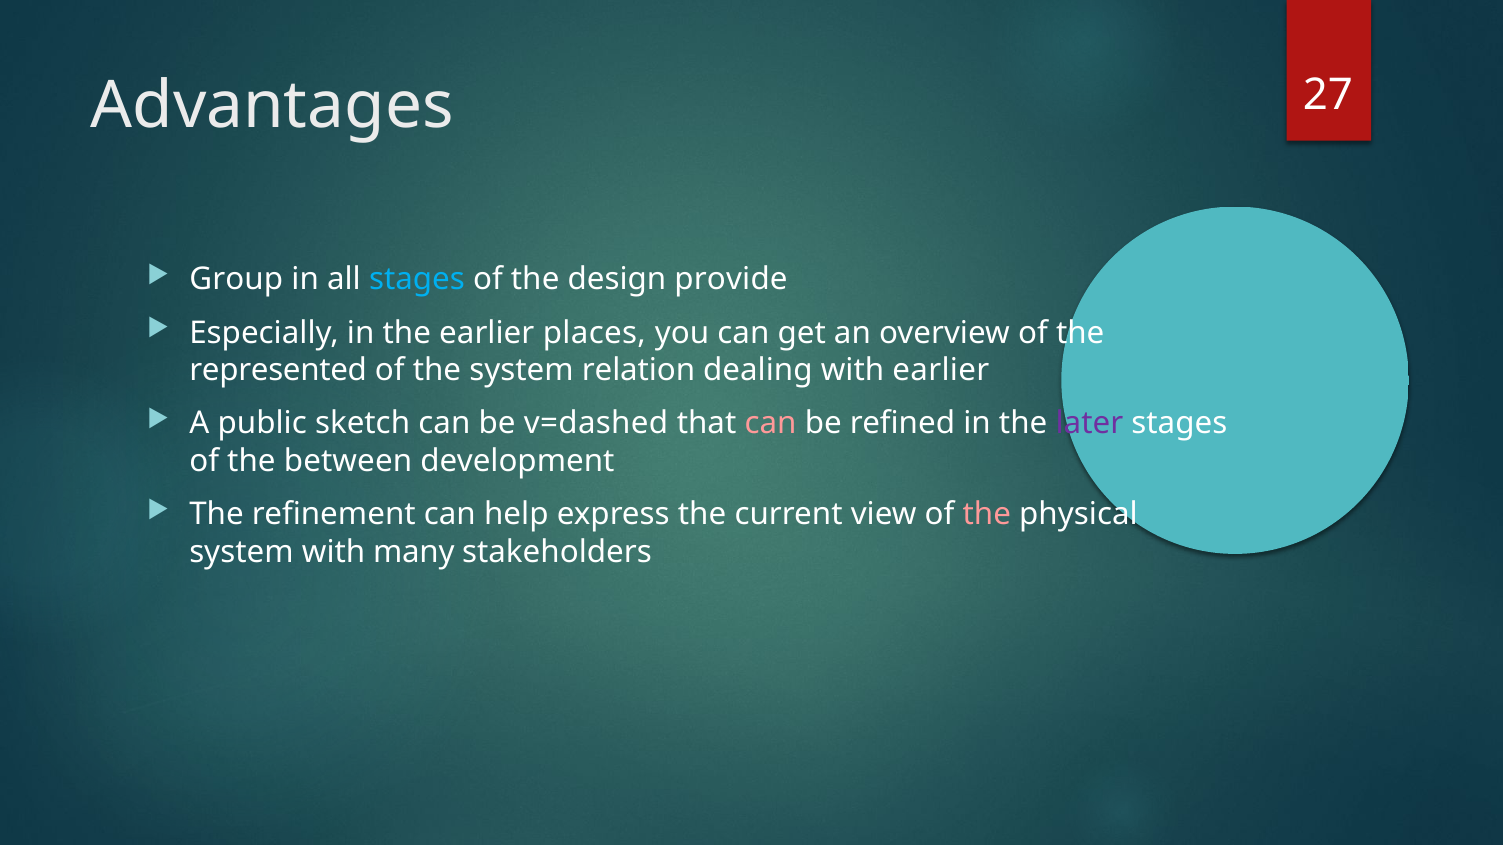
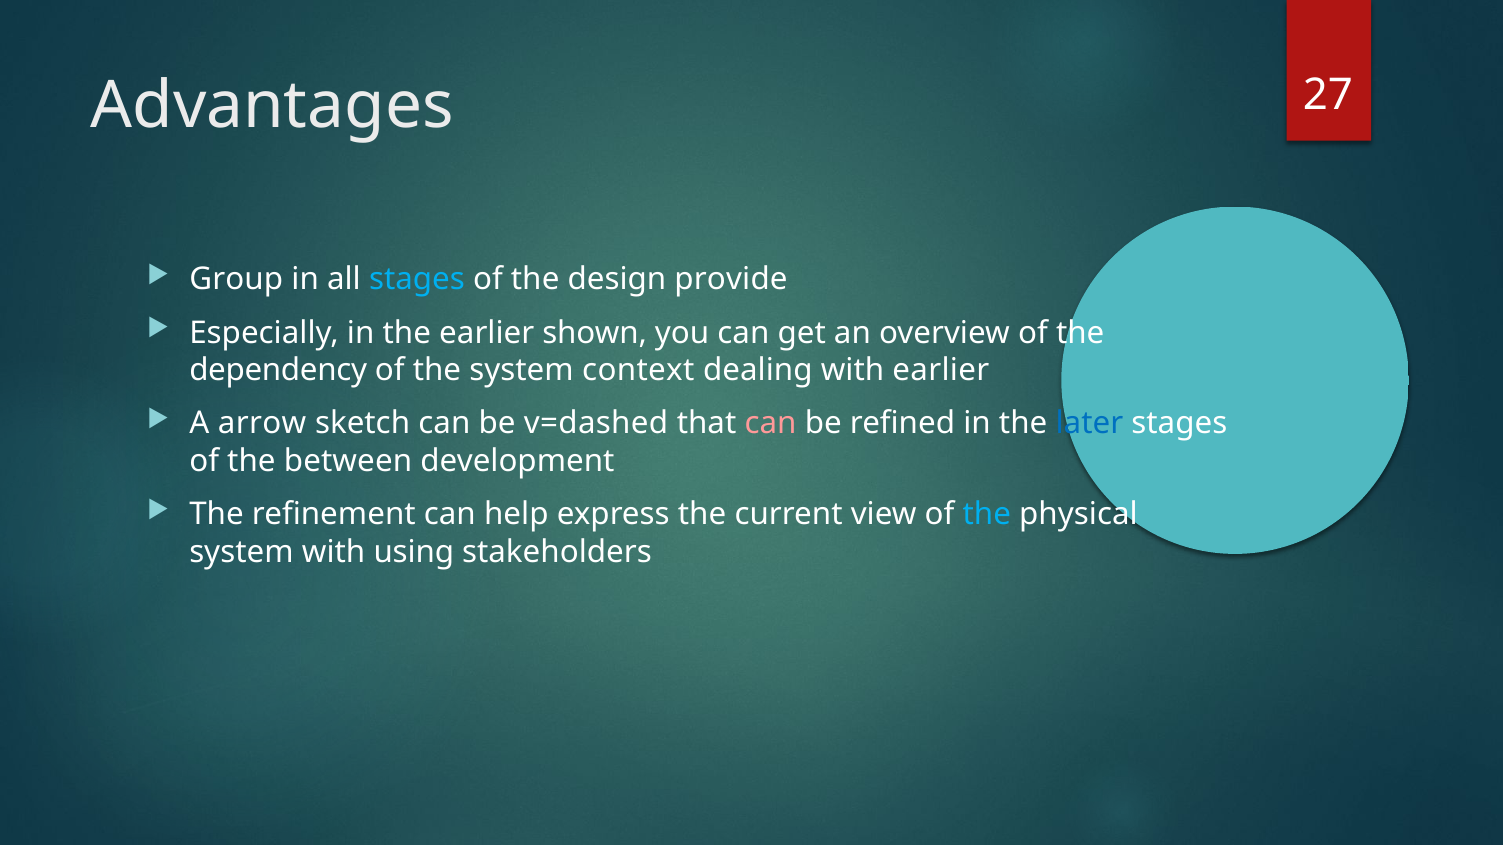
places: places -> shown (595, 333)
represented: represented -> dependency (278, 370)
relation: relation -> context (638, 370)
public: public -> arrow (262, 424)
later colour: purple -> blue (1089, 424)
the colour: pink -> light blue (987, 515)
many: many -> using (414, 552)
